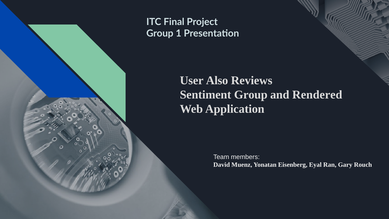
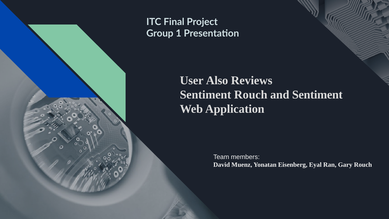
Sentiment Group: Group -> Rouch (251, 95)
and Rendered: Rendered -> Sentiment (317, 95)
